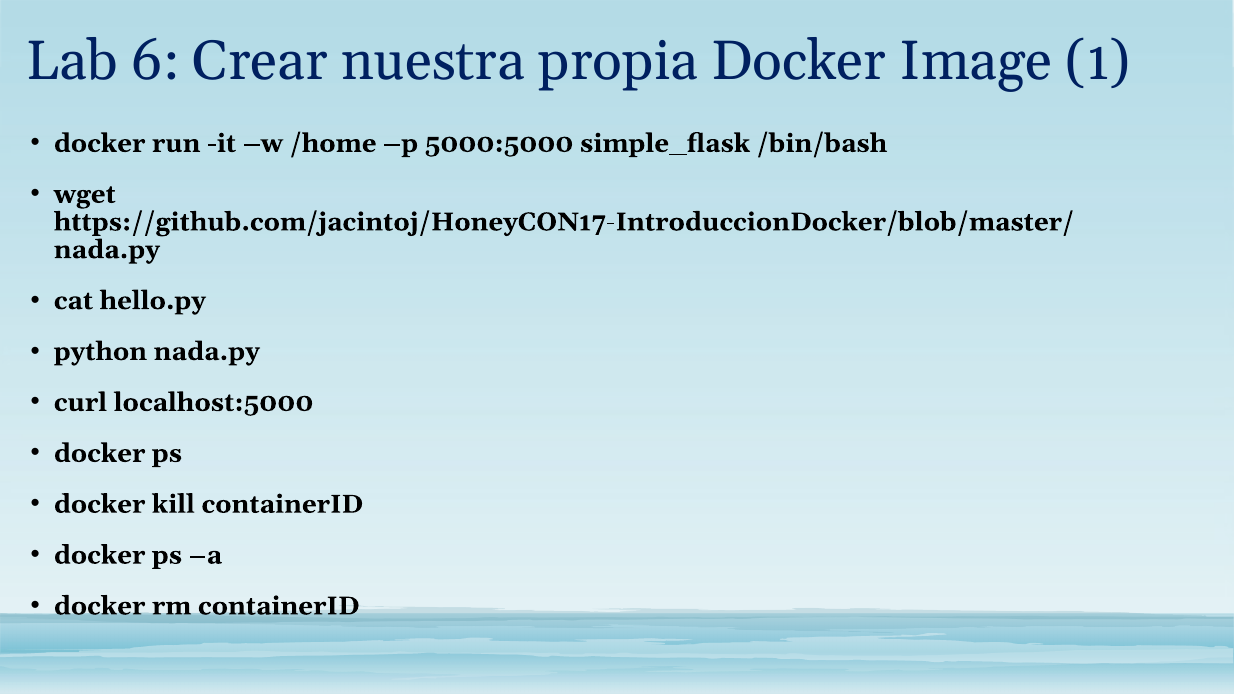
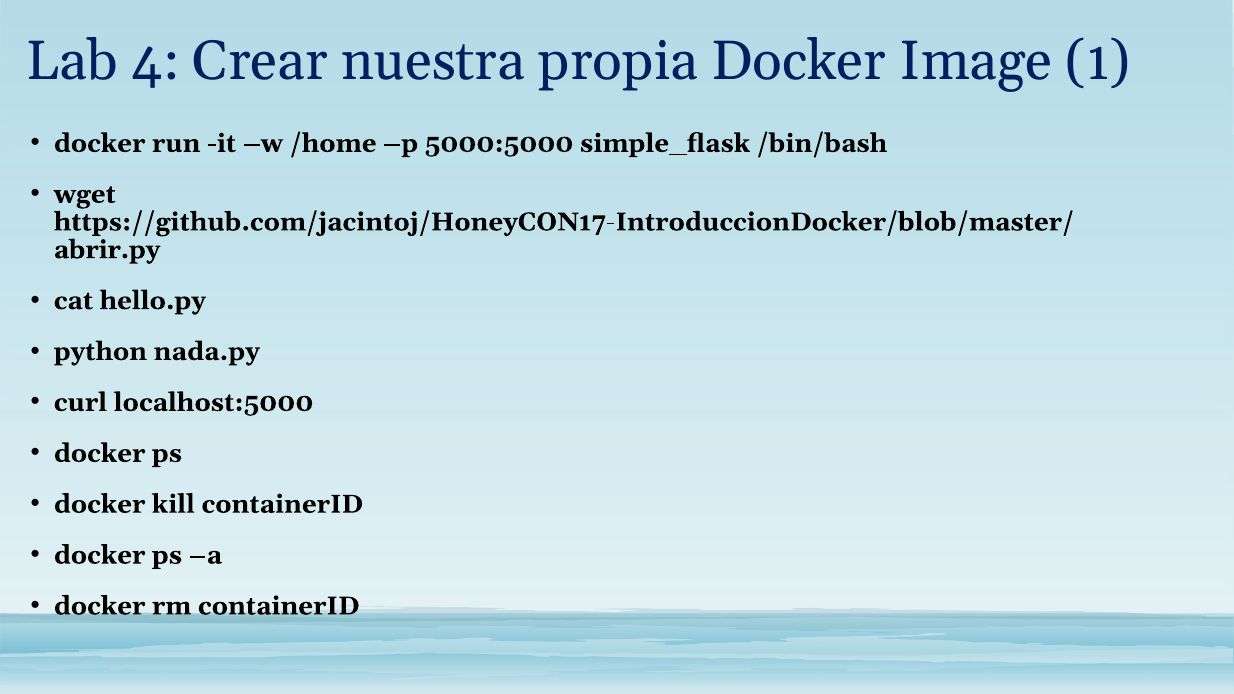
6: 6 -> 4 (155, 61)
nada.py: nada.py -> abrir.py (107, 250)
